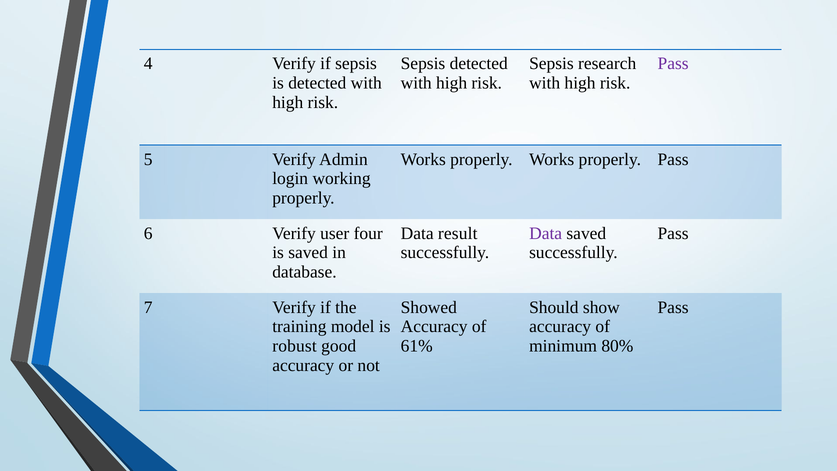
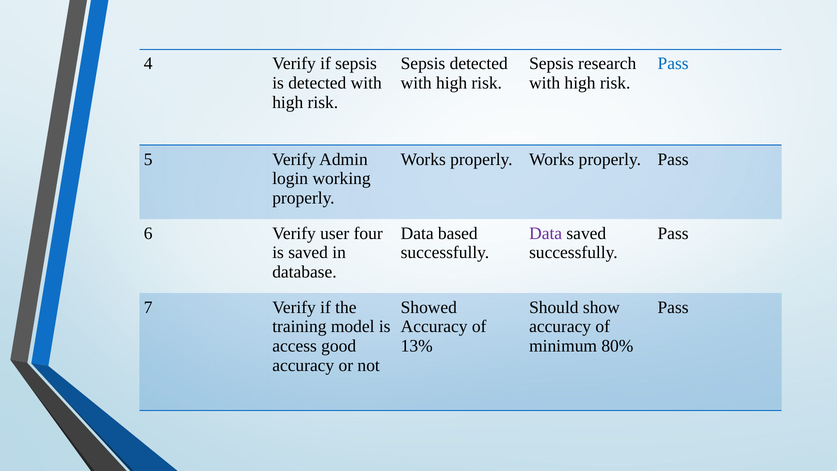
Pass colour: purple -> blue (673, 64)
result: result -> based (458, 233)
robust: robust -> access (295, 346)
61%: 61% -> 13% (417, 346)
